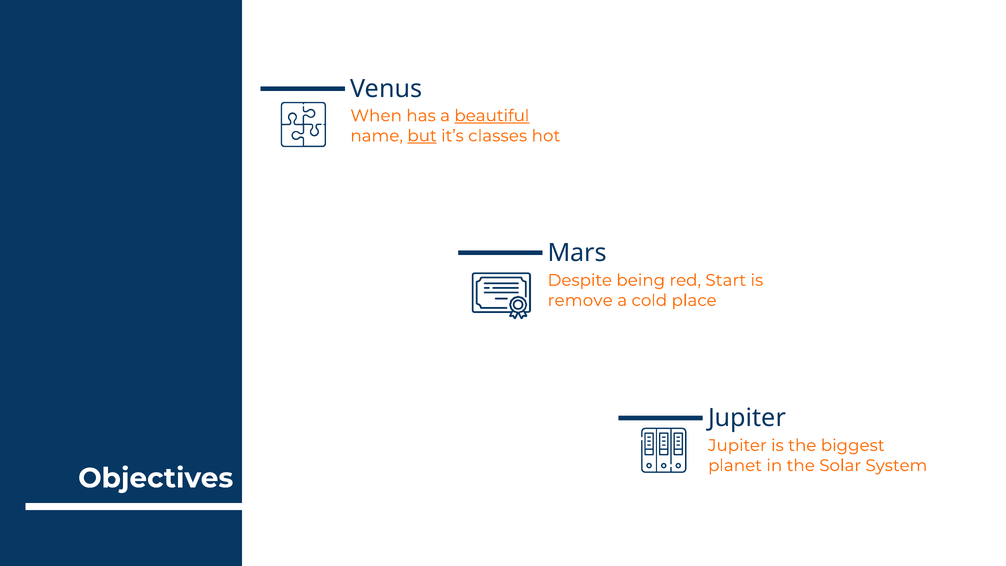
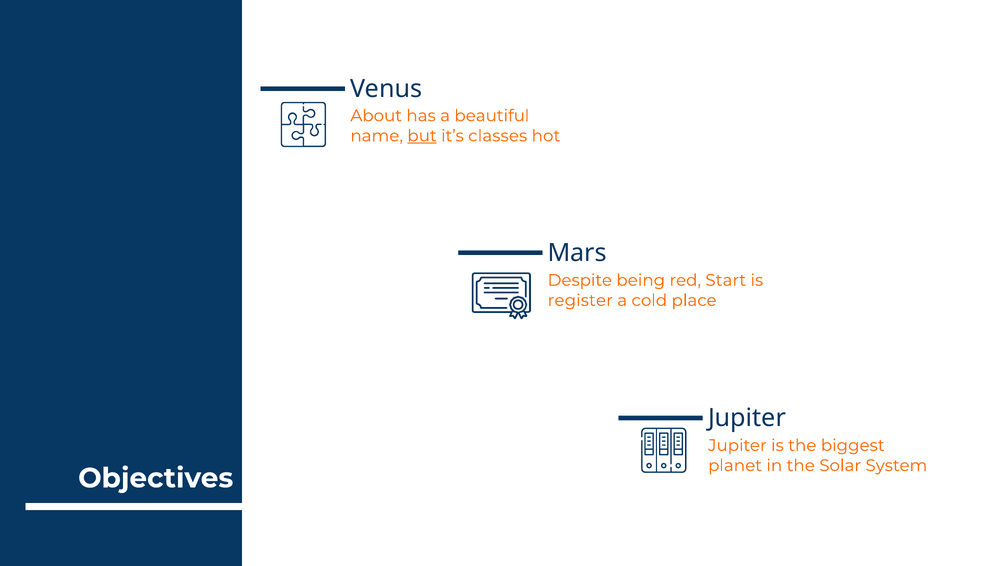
When: When -> About (376, 116)
beautiful underline: present -> none (492, 116)
remove: remove -> register (580, 300)
